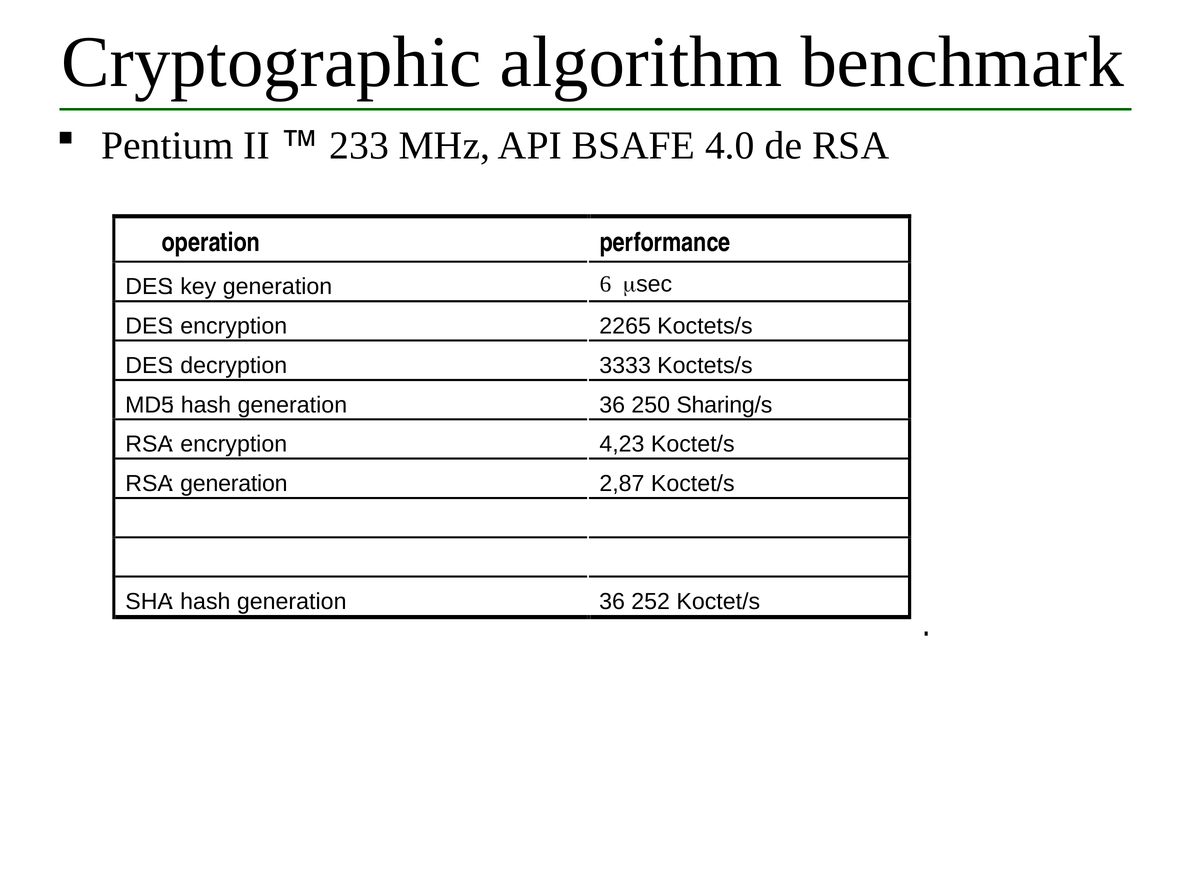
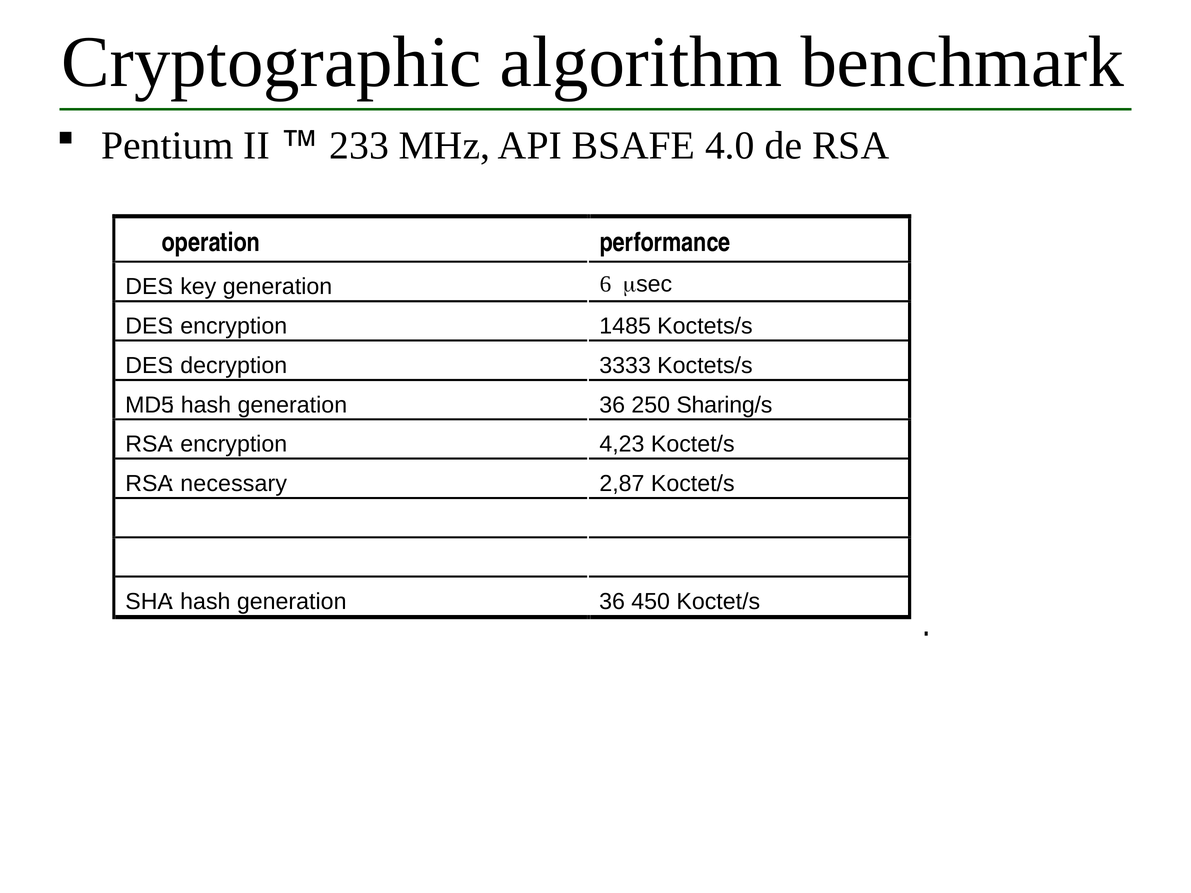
2265: 2265 -> 1485 (625, 326)
generation: generation -> necessary (234, 484)
252: 252 -> 450 (651, 602)
